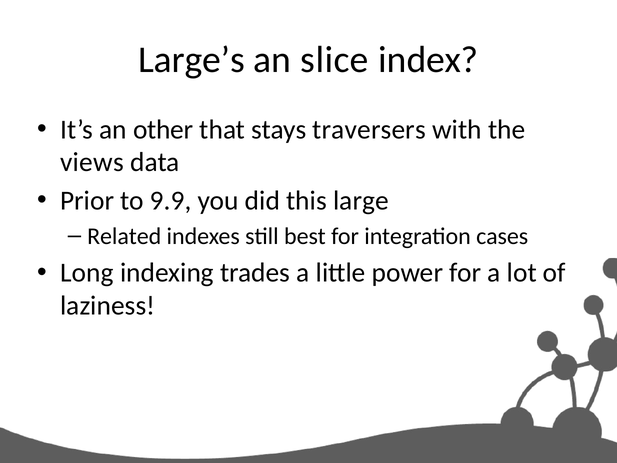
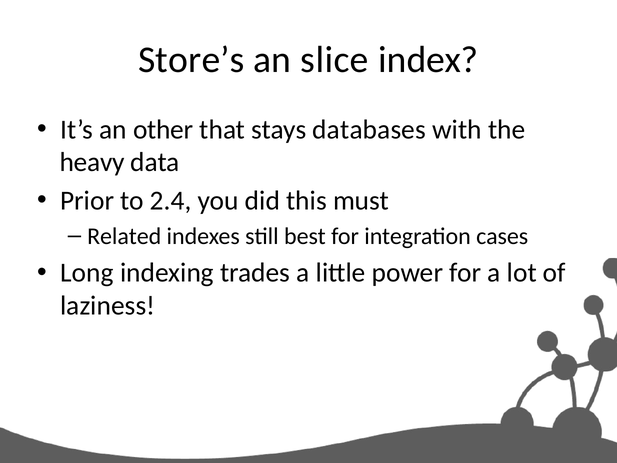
Large’s: Large’s -> Store’s (191, 60)
traversers: traversers -> databases (369, 129)
views: views -> heavy (92, 162)
9.9: 9.9 -> 2.4 (171, 201)
large: large -> must (361, 201)
